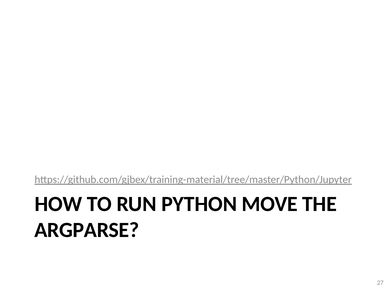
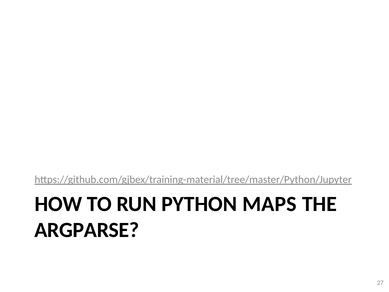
MOVE: MOVE -> MAPS (269, 204)
